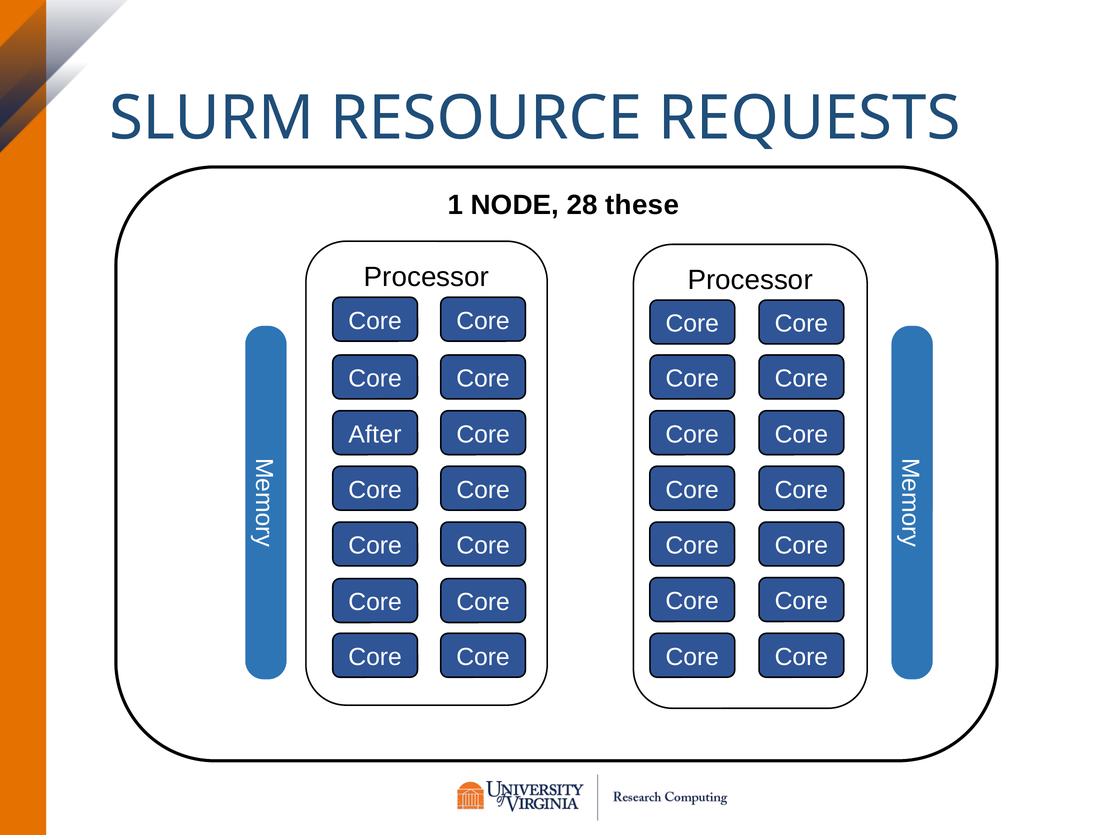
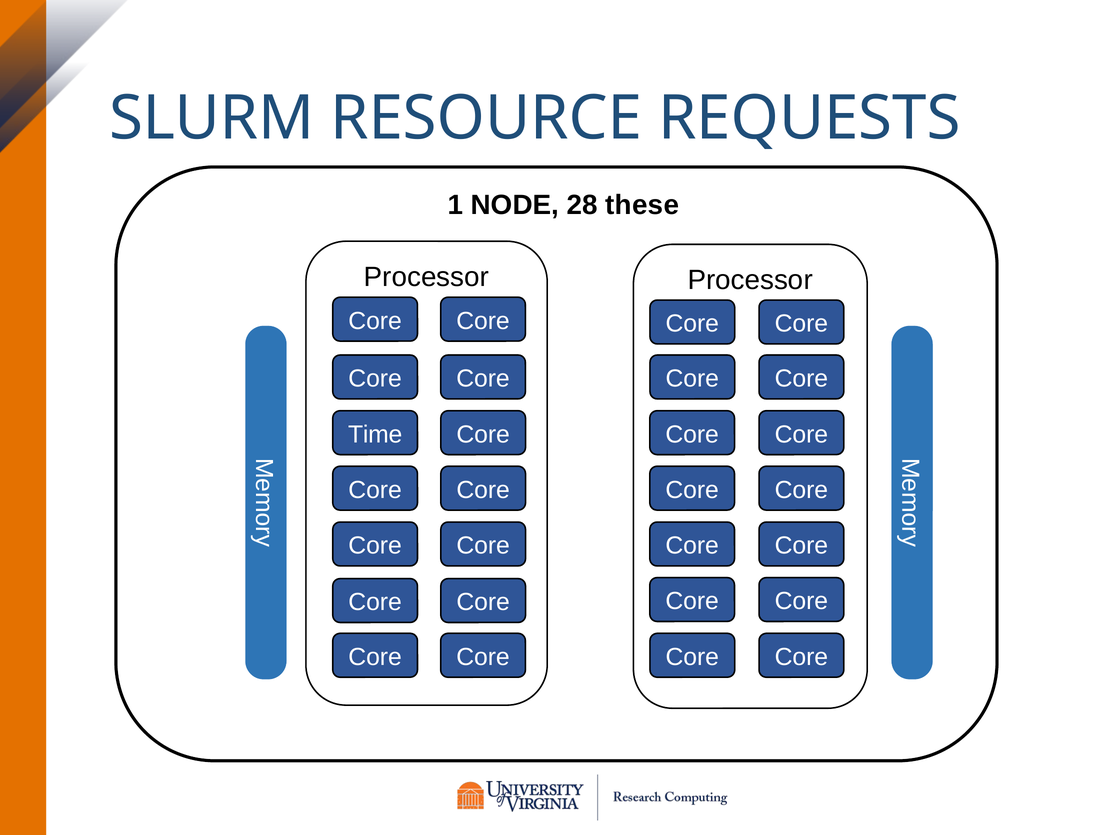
After: After -> Time (375, 434)
